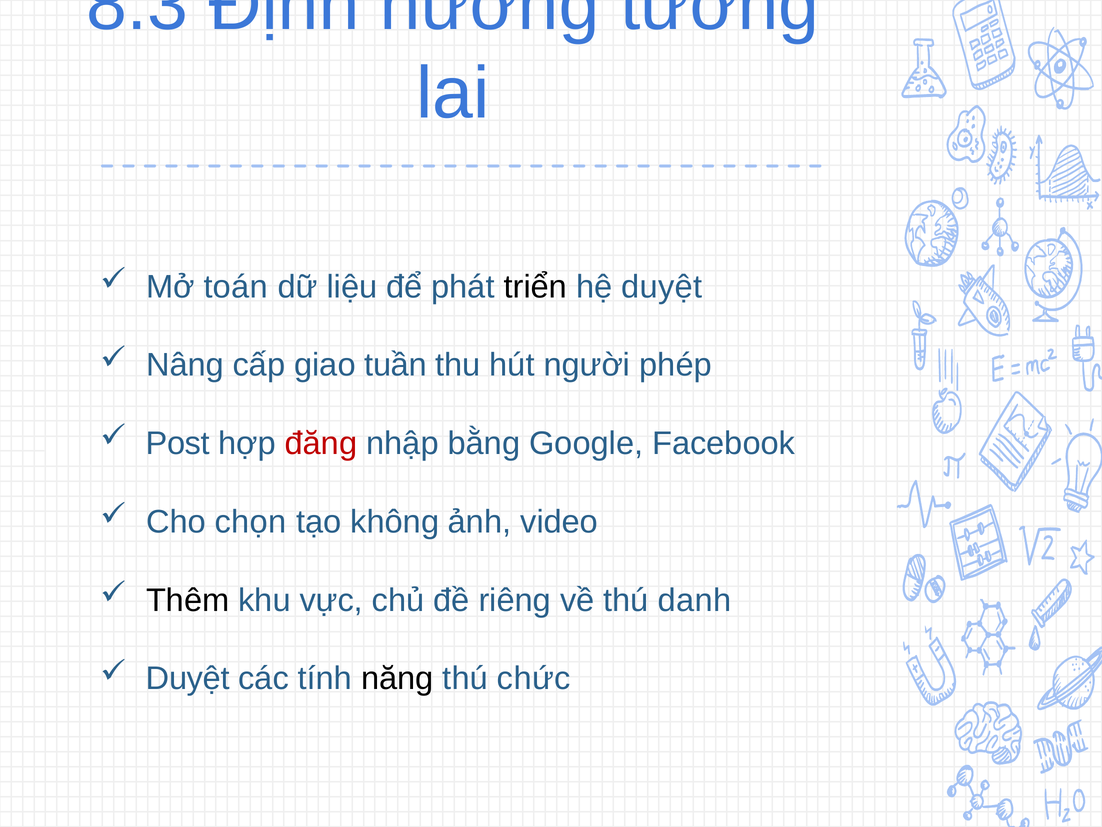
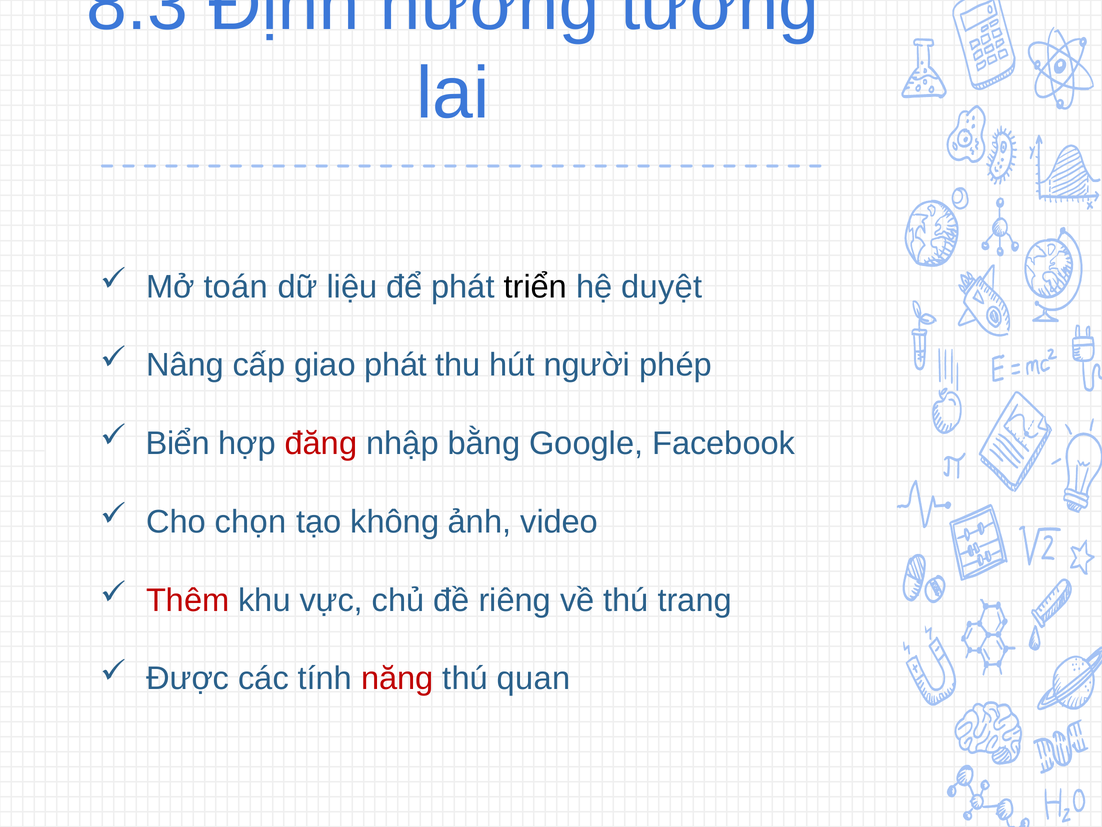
giao tuần: tuần -> phát (396, 365)
Post: Post -> Biển (178, 443)
Thêm colour: black -> red (188, 600)
danh: danh -> trang (695, 600)
Duyệt: Duyệt -> Được (188, 678)
năng colour: black -> red (397, 678)
chức: chức -> quan (534, 678)
